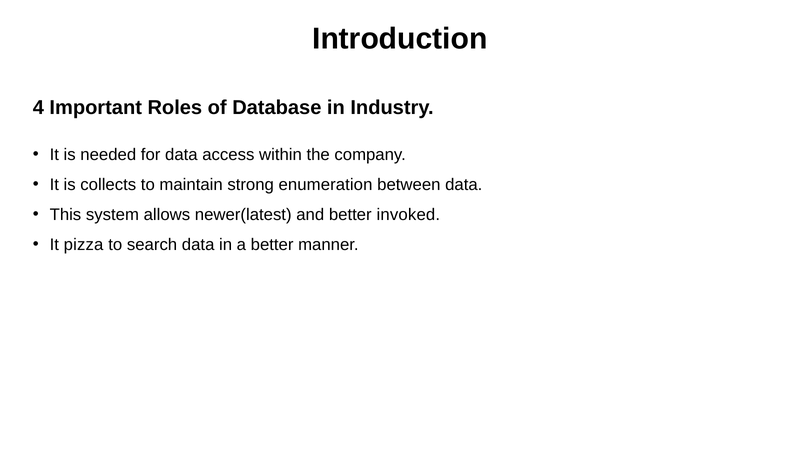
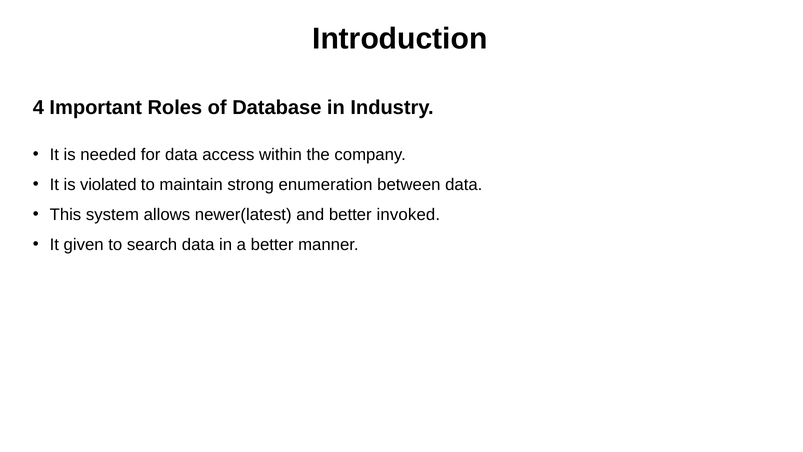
collects: collects -> violated (108, 185)
pizza: pizza -> given (84, 245)
